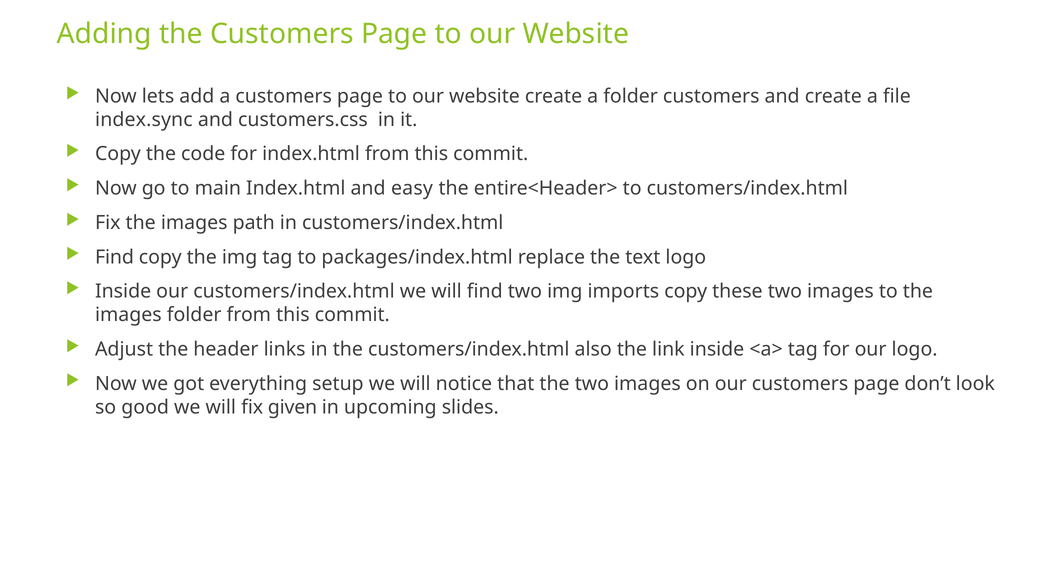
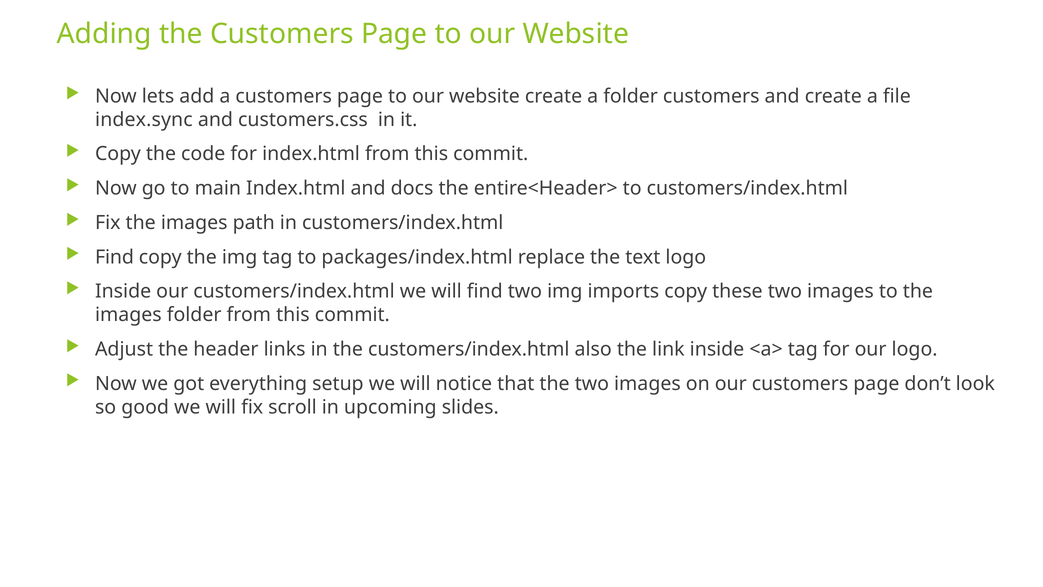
easy: easy -> docs (412, 188)
given: given -> scroll (292, 407)
